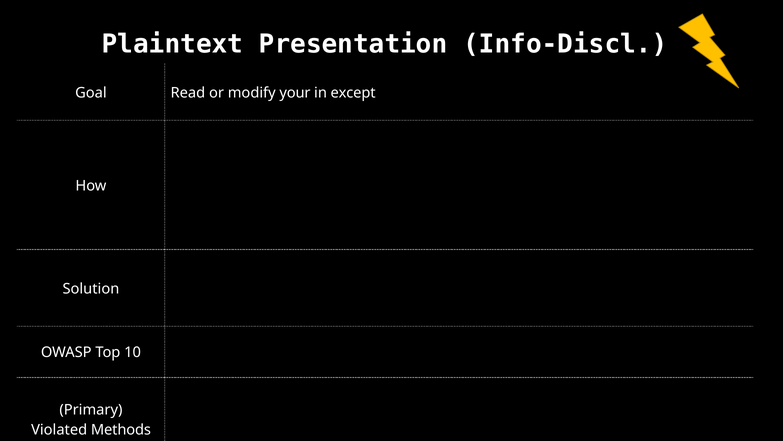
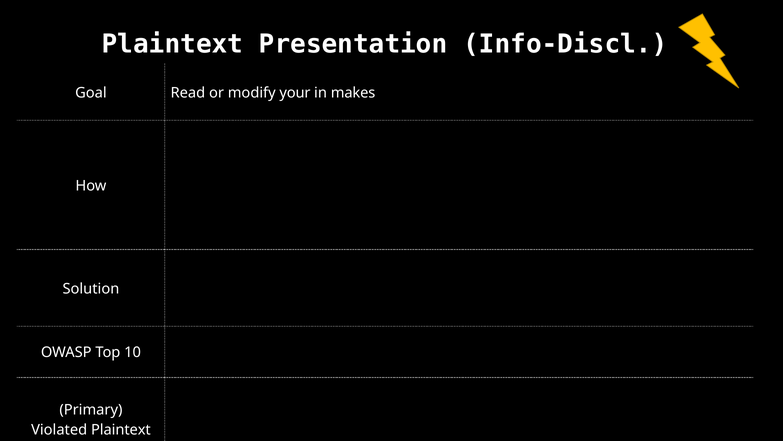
except: except -> makes (353, 93)
Violated Methods: Methods -> Plaintext (121, 429)
